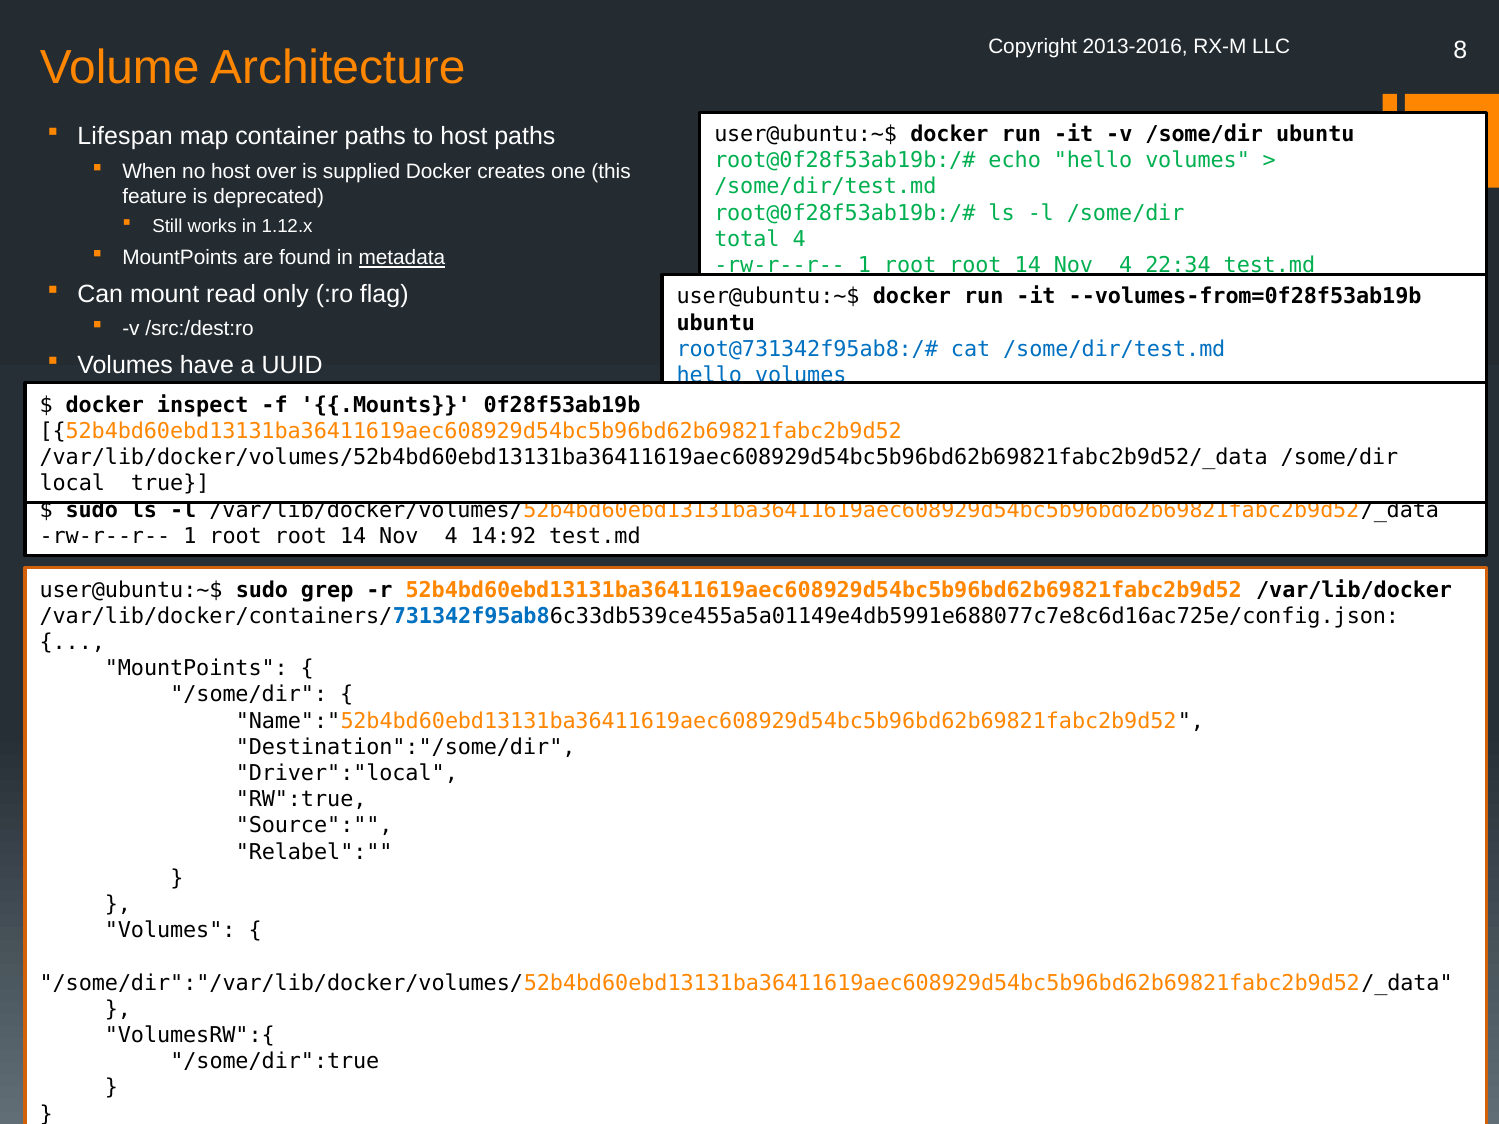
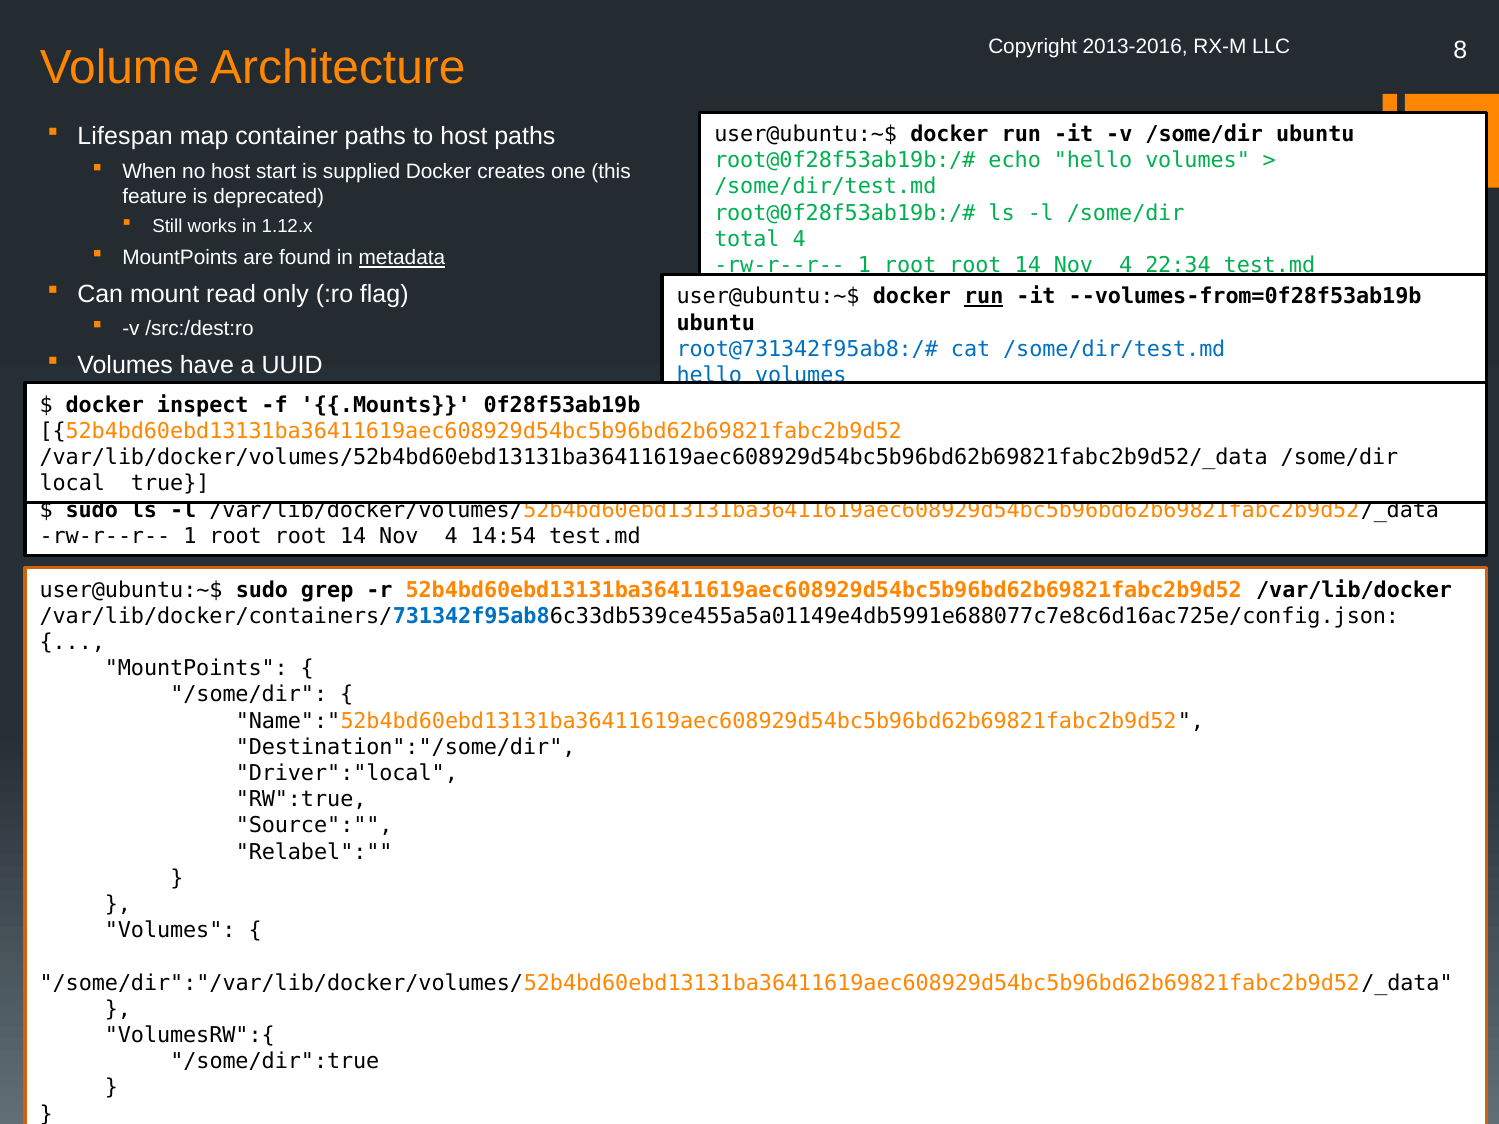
over: over -> start (276, 171)
run underline: none -> present (984, 297)
14:92: 14:92 -> 14:54 (503, 537)
